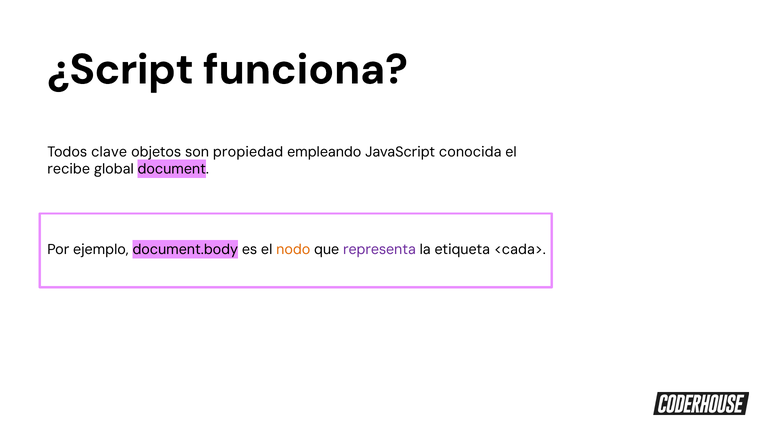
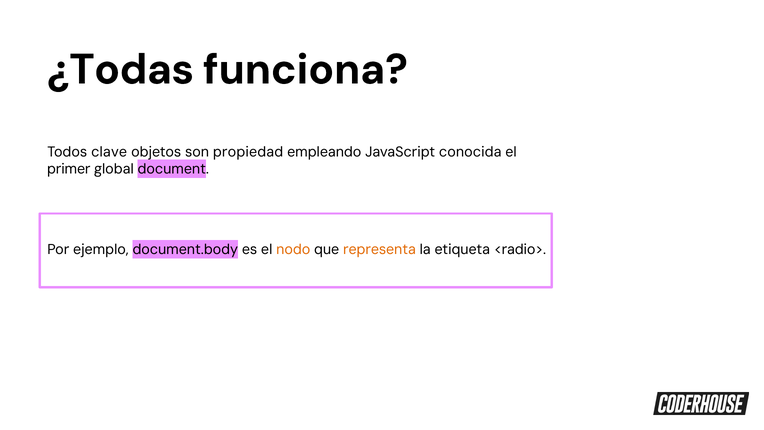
¿Script: ¿Script -> ¿Todas (120, 69)
recibe: recibe -> primer (69, 169)
representa colour: purple -> orange (379, 249)
<cada>: <cada> -> <radio> (520, 249)
